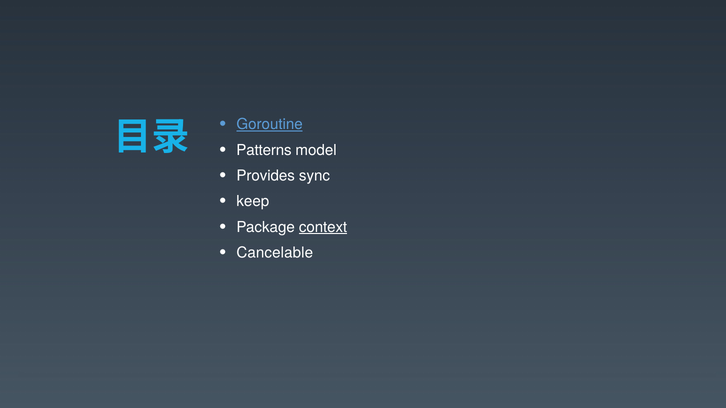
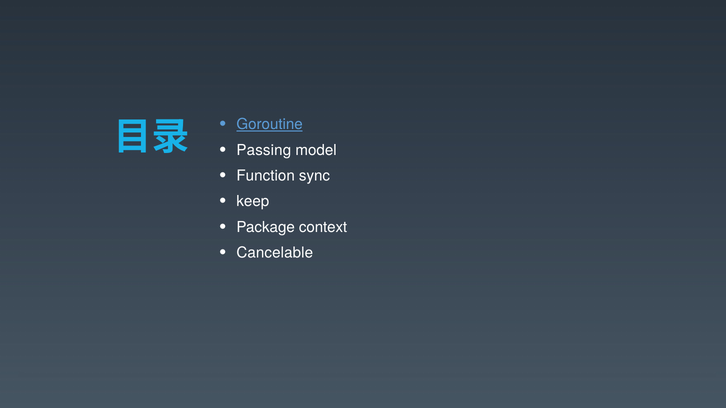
Patterns: Patterns -> Passing (264, 150)
Provides: Provides -> Function (266, 176)
context underline: present -> none (323, 227)
